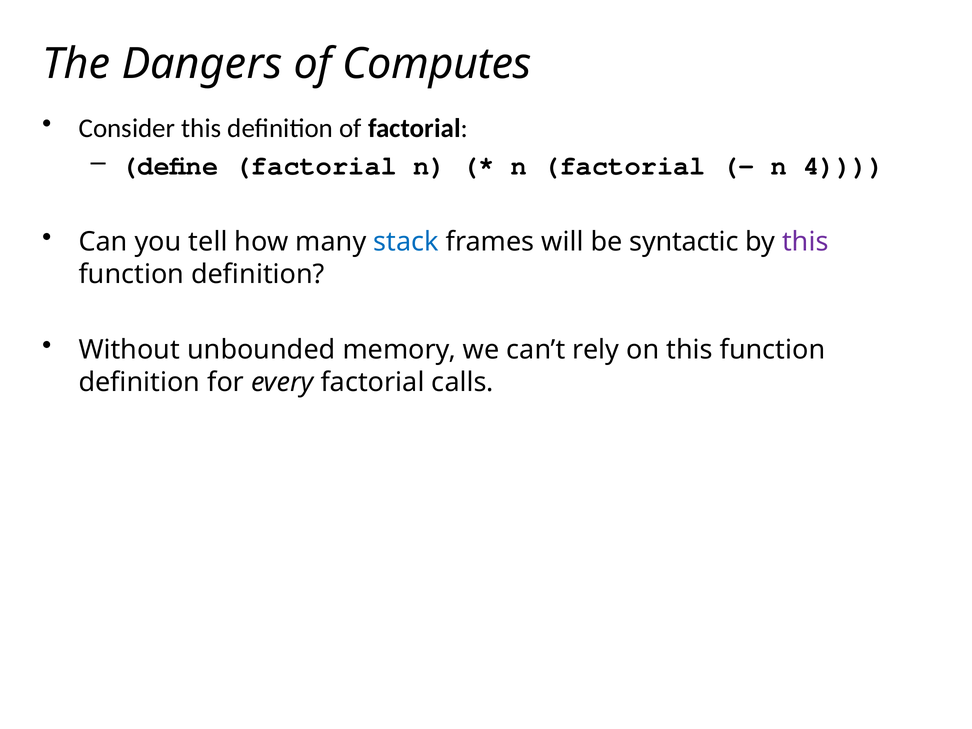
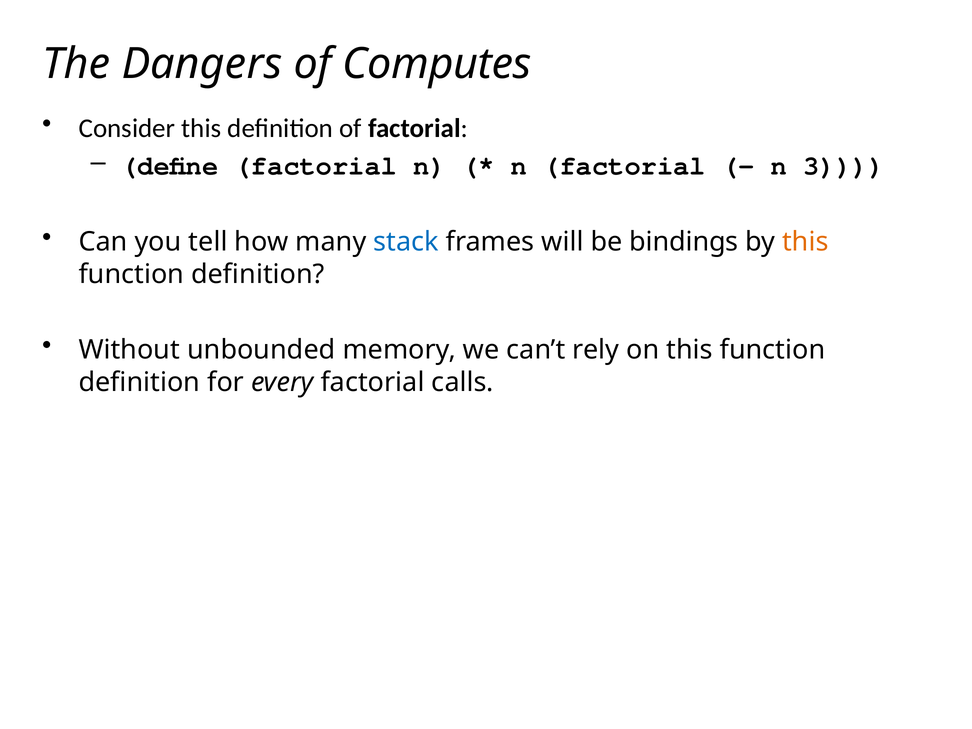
4: 4 -> 3 (844, 166)
syntactic: syntactic -> bindings (684, 242)
this colour: purple -> orange (805, 242)
